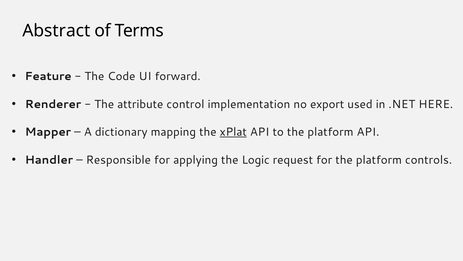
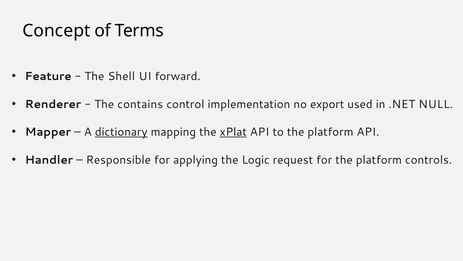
Abstract: Abstract -> Concept (56, 31)
Code: Code -> Shell (121, 76)
attribute: attribute -> contains (140, 104)
HERE: HERE -> NULL (436, 104)
dictionary underline: none -> present (121, 132)
